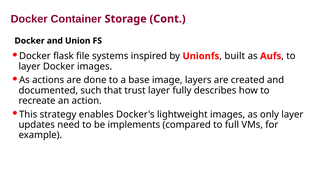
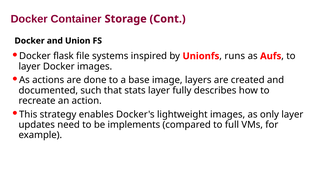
built: built -> runs (235, 56)
trust: trust -> stats (135, 90)
